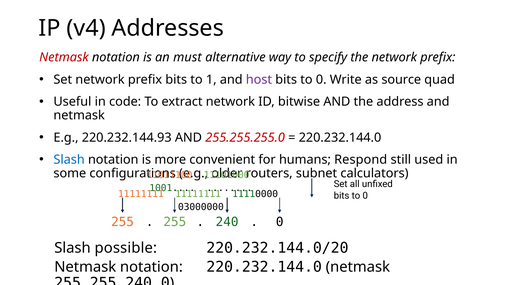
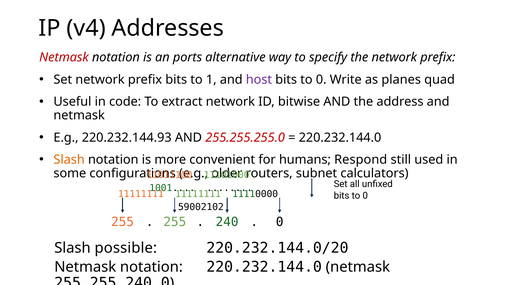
must: must -> ports (188, 57)
source: source -> planes (401, 80)
Slash colour: blue -> orange (69, 160)
03000000: 03000000 -> 59002102 (201, 207)
